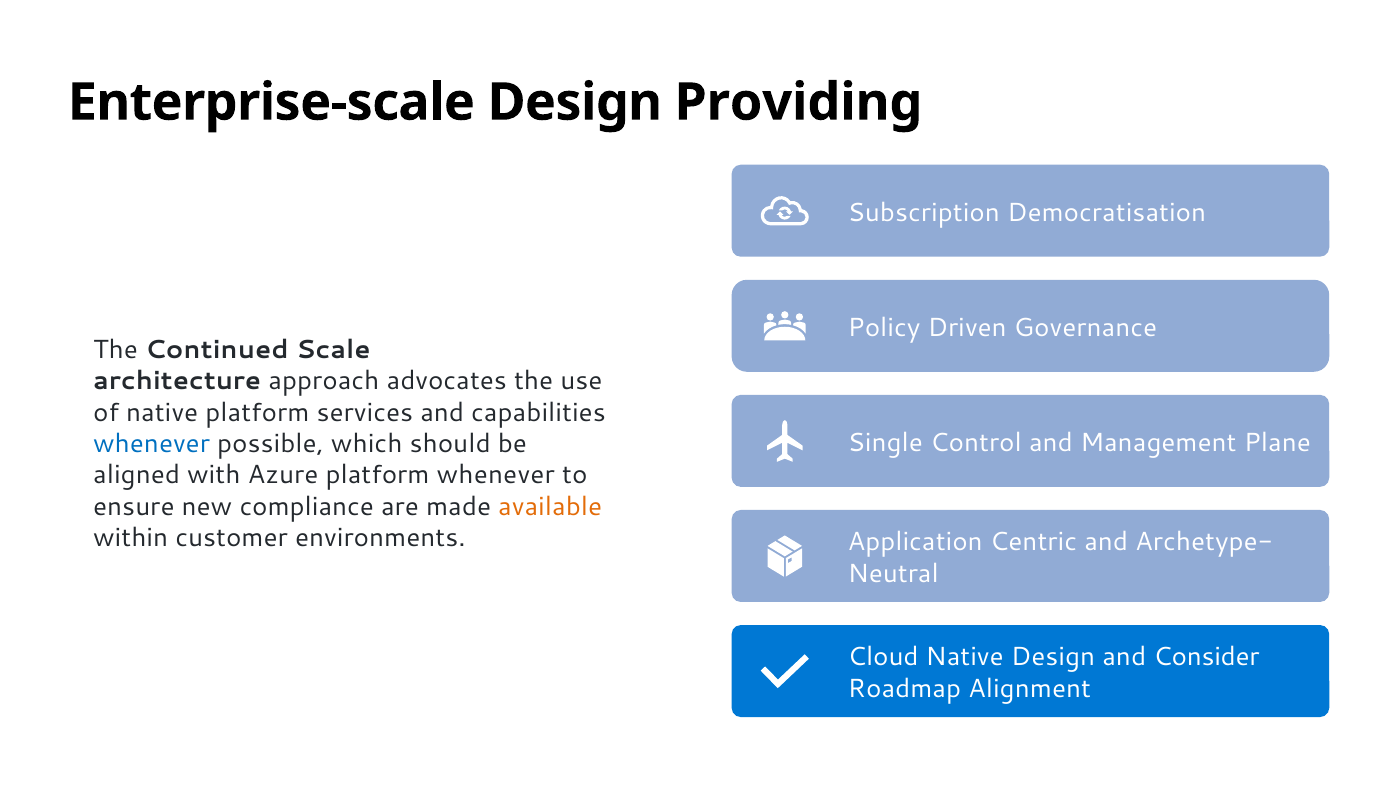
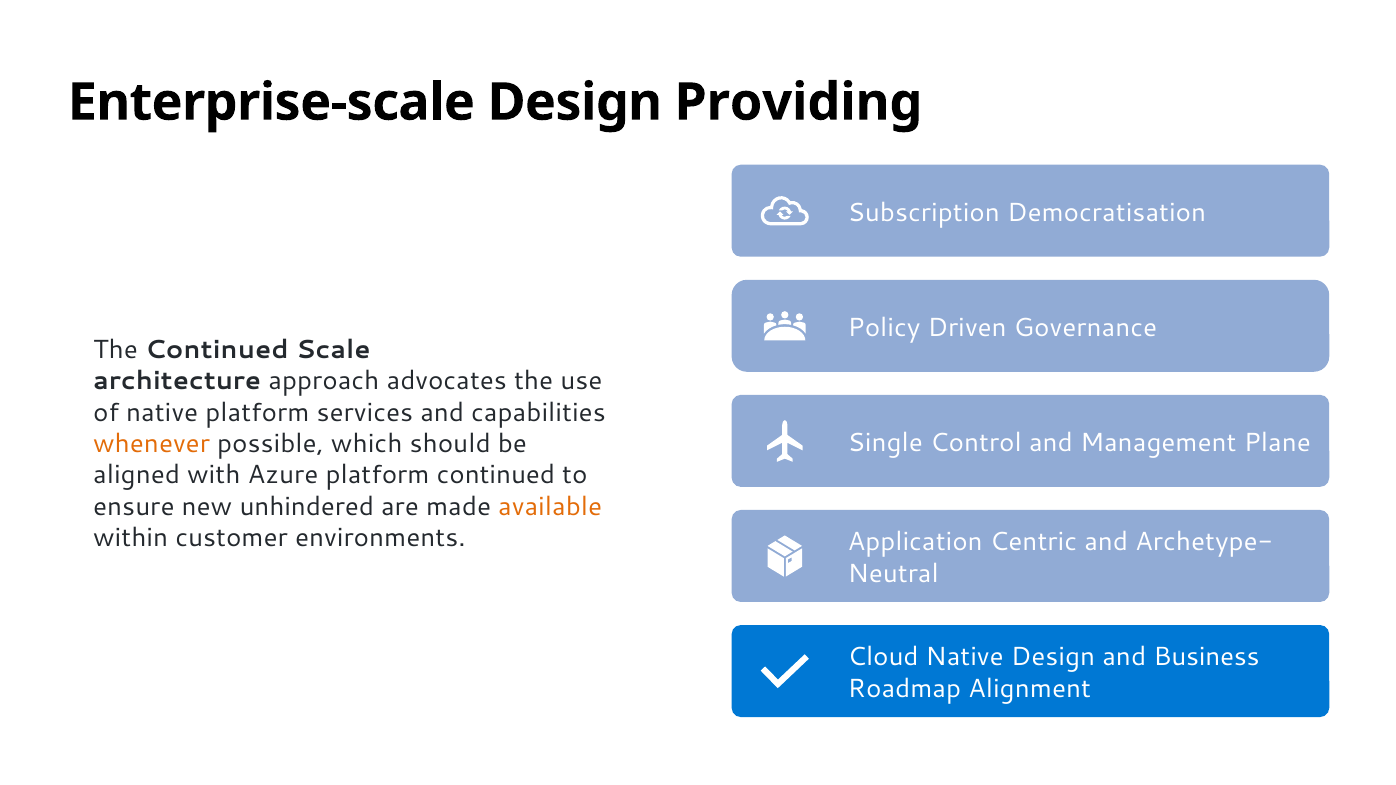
whenever colour: blue -> orange (152, 444)
platform whenever: whenever -> continued (496, 475)
compliance: compliance -> unhindered (307, 507)
Consider: Consider -> Business (1206, 657)
